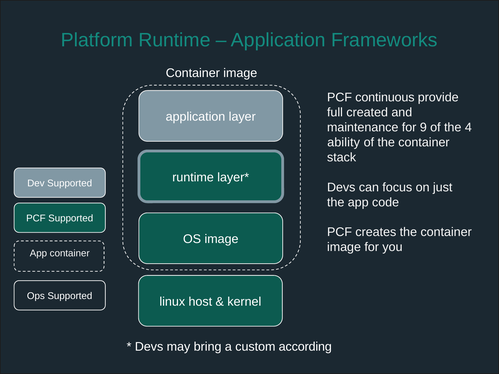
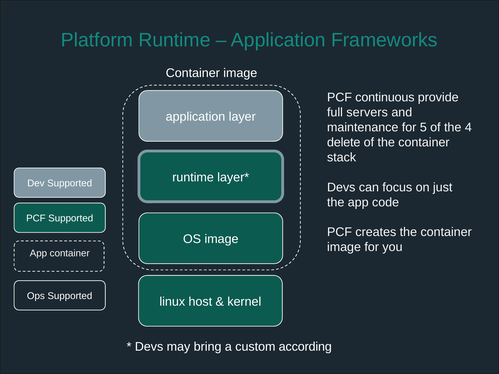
created: created -> servers (367, 113)
9: 9 -> 5 (423, 128)
ability: ability -> delete (344, 142)
